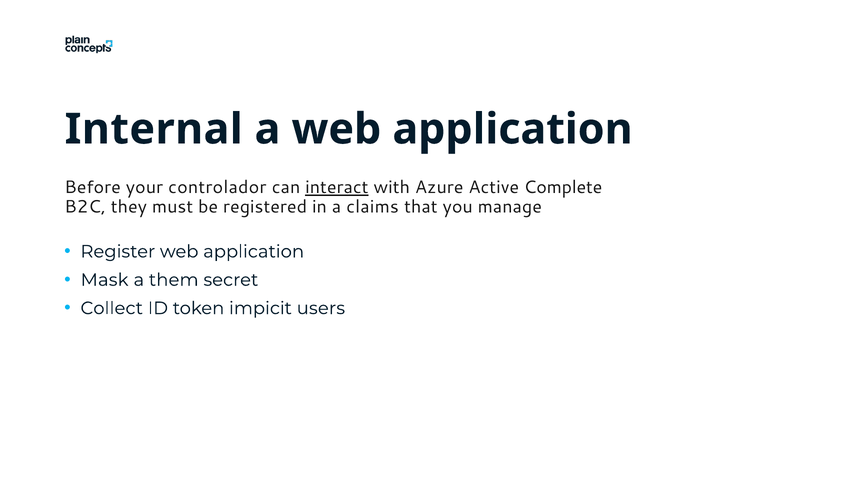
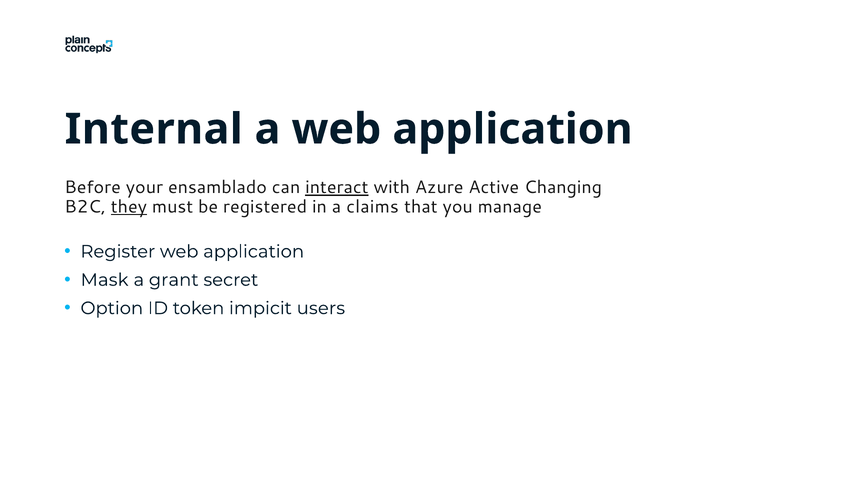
controlador: controlador -> ensamblado (217, 188)
Complete: Complete -> Changing (563, 188)
they underline: none -> present (129, 207)
them: them -> grant (174, 280)
Collect: Collect -> Option (112, 308)
